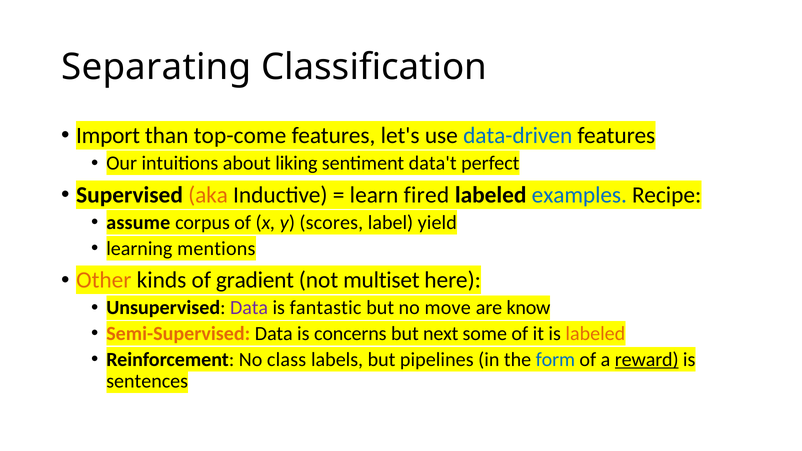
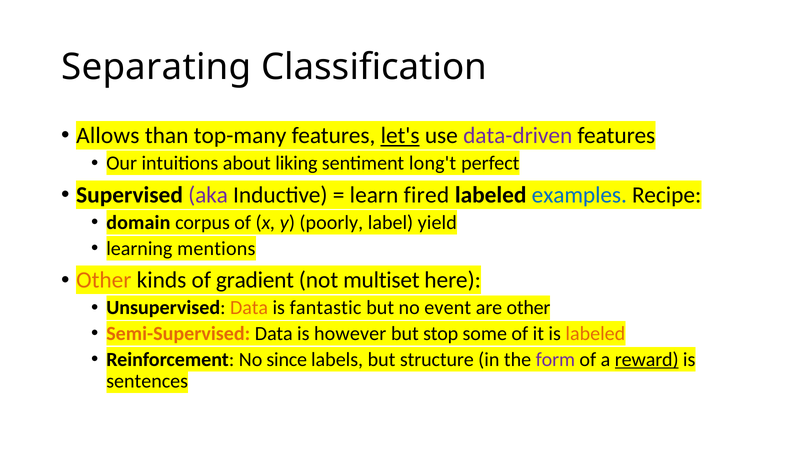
Import: Import -> Allows (108, 136)
top-come: top-come -> top-many (240, 136)
let's underline: none -> present (400, 136)
data-driven colour: blue -> purple (518, 136)
data't: data't -> long't (433, 163)
aka colour: orange -> purple (208, 195)
assume: assume -> domain (138, 223)
scores: scores -> poorly (331, 223)
Data colour: purple -> orange (249, 308)
move: move -> event (448, 308)
are know: know -> other (528, 308)
concerns: concerns -> however (350, 334)
next: next -> stop (441, 334)
class: class -> since (287, 360)
pipelines: pipelines -> structure (437, 360)
form colour: blue -> purple (555, 360)
